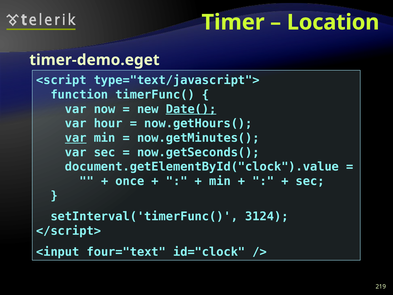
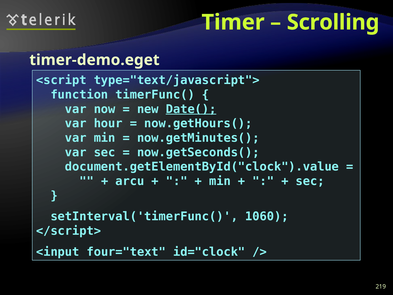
Location: Location -> Scrolling (333, 22)
var underline: present -> none (76, 138)
once: once -> arcu (130, 181)
3124: 3124 -> 1060 (267, 216)
